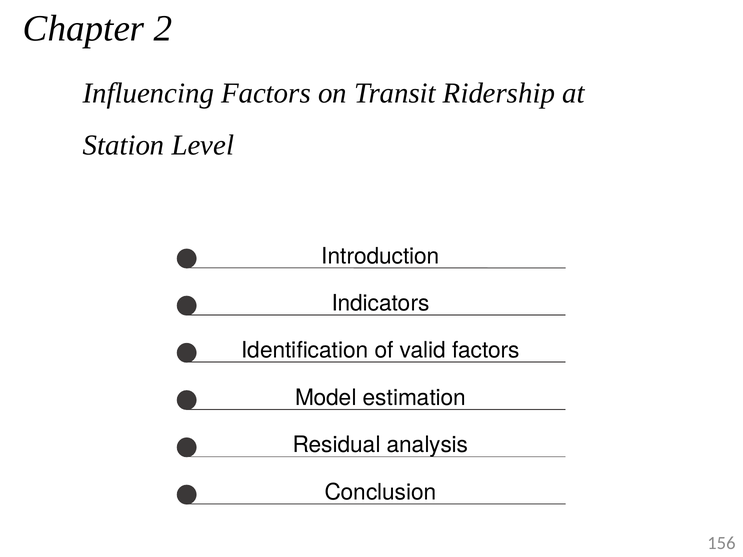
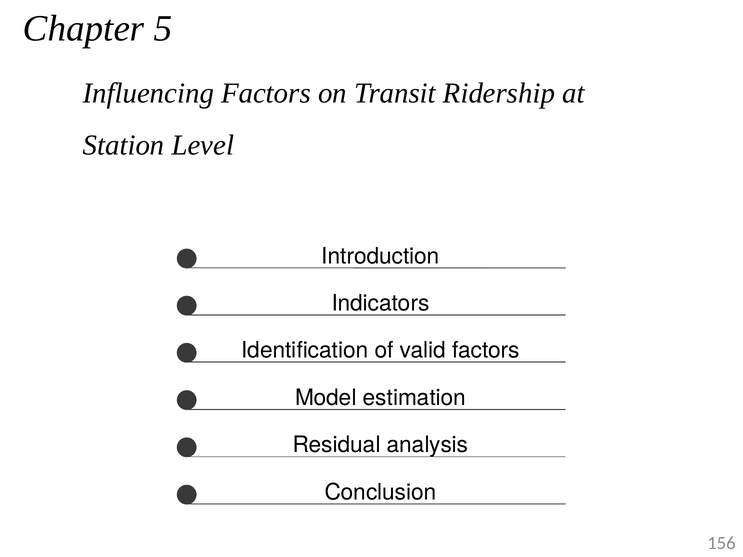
2: 2 -> 5 (163, 29)
